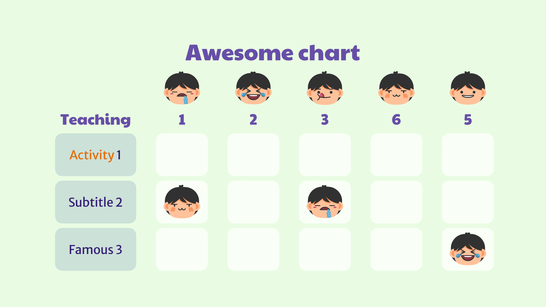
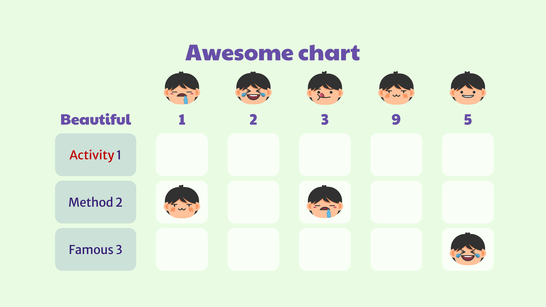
Teaching: Teaching -> Beautiful (96, 120)
6: 6 -> 9 (396, 120)
Activity colour: orange -> red (92, 156)
Subtitle: Subtitle -> Method (91, 203)
